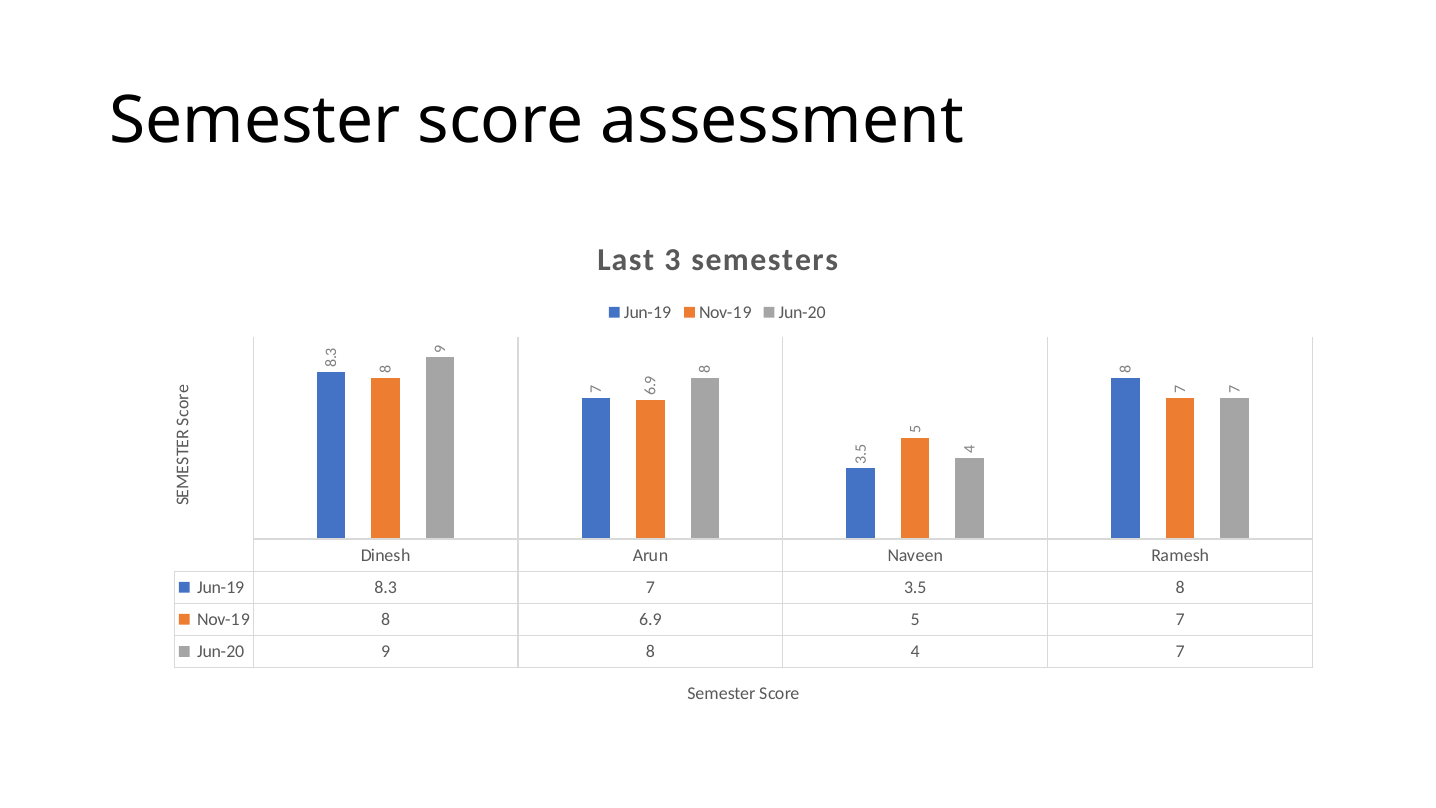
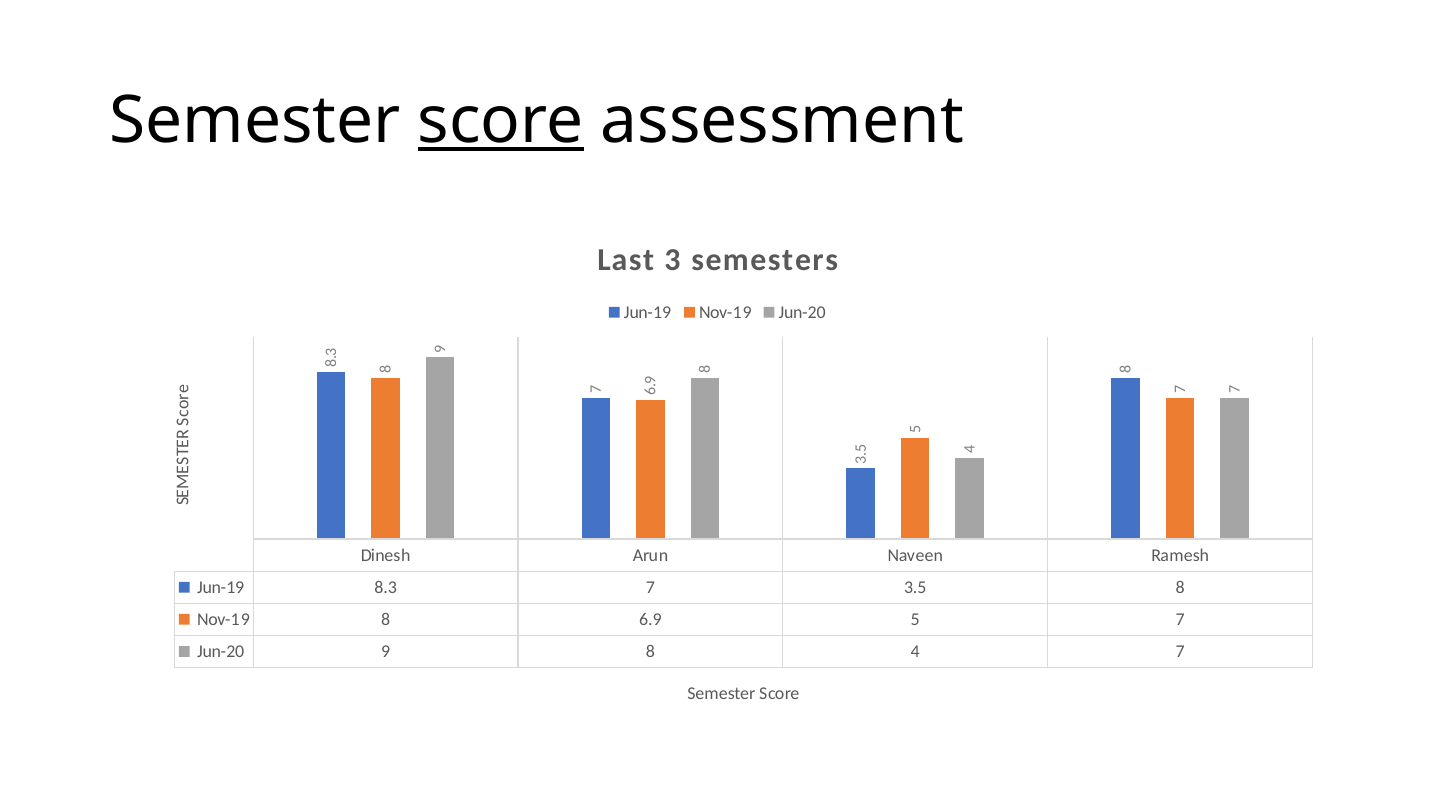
score underline: none -> present (501, 121)
